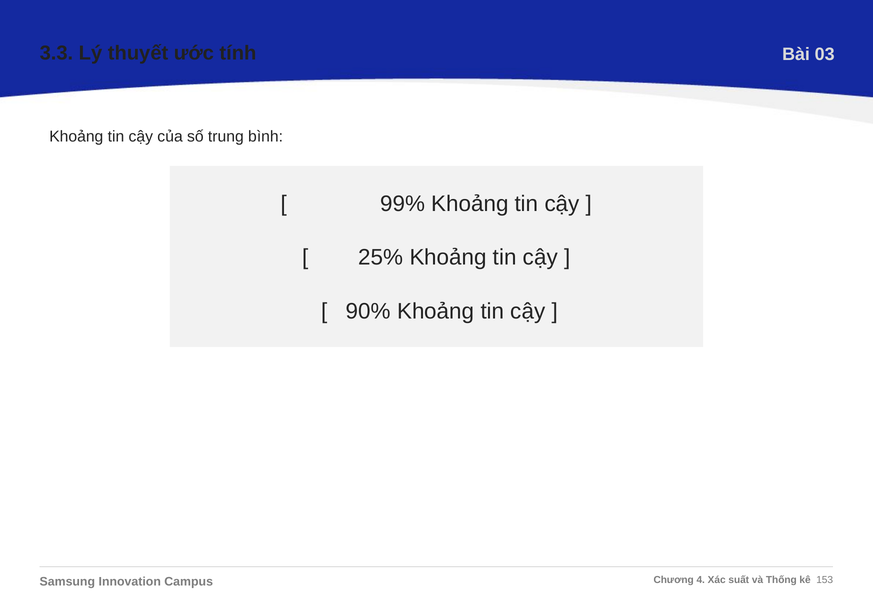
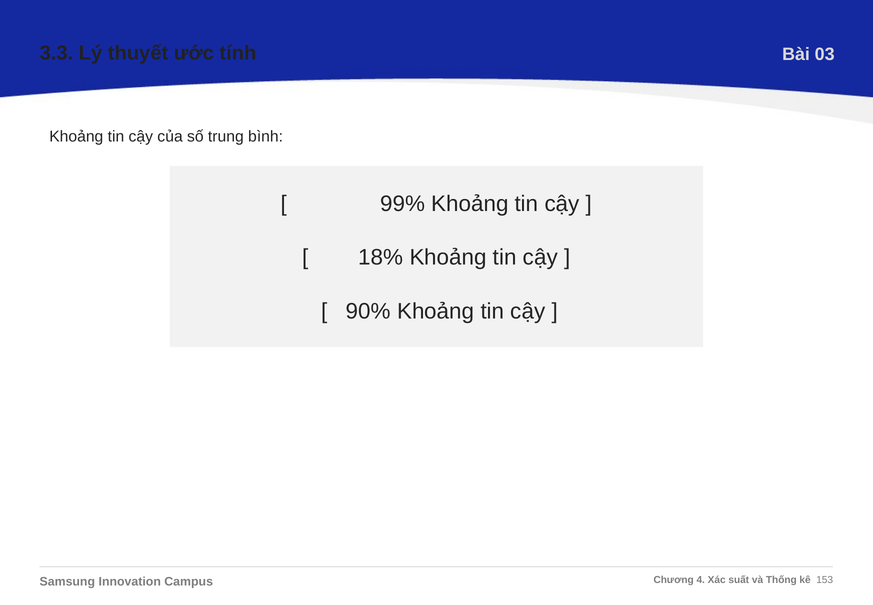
25%: 25% -> 18% (381, 257)
